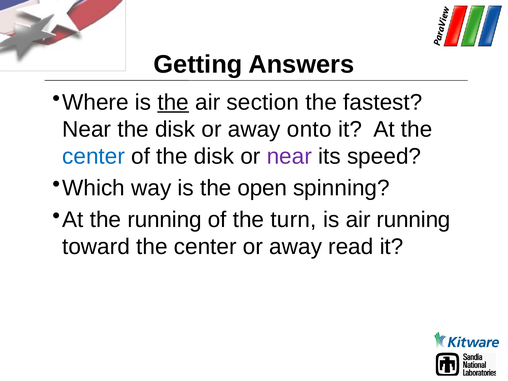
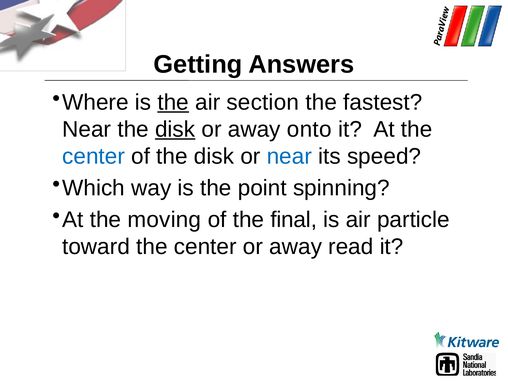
disk underline: none -> present (175, 129)
near colour: purple -> blue (289, 156)
open: open -> point (262, 188)
the running: running -> moving (164, 220)
turn: turn -> final (294, 220)
air running: running -> particle (413, 220)
